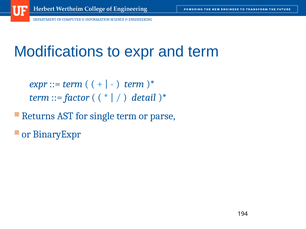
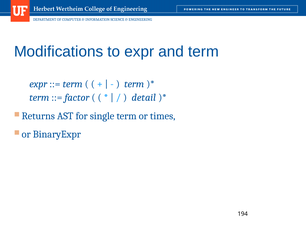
parse: parse -> times (163, 116)
